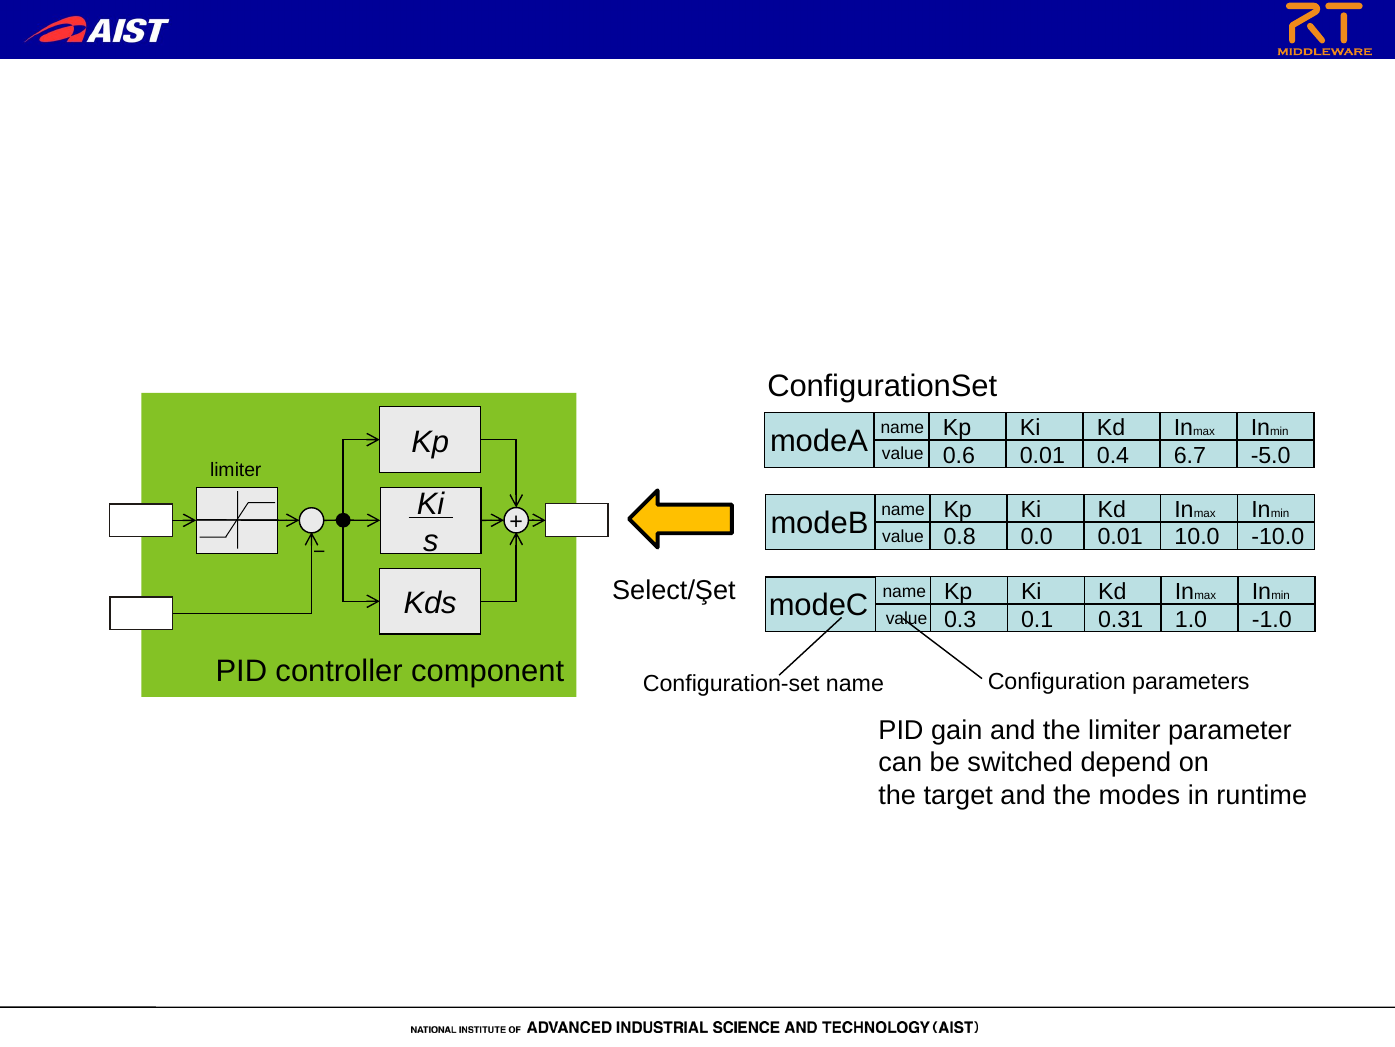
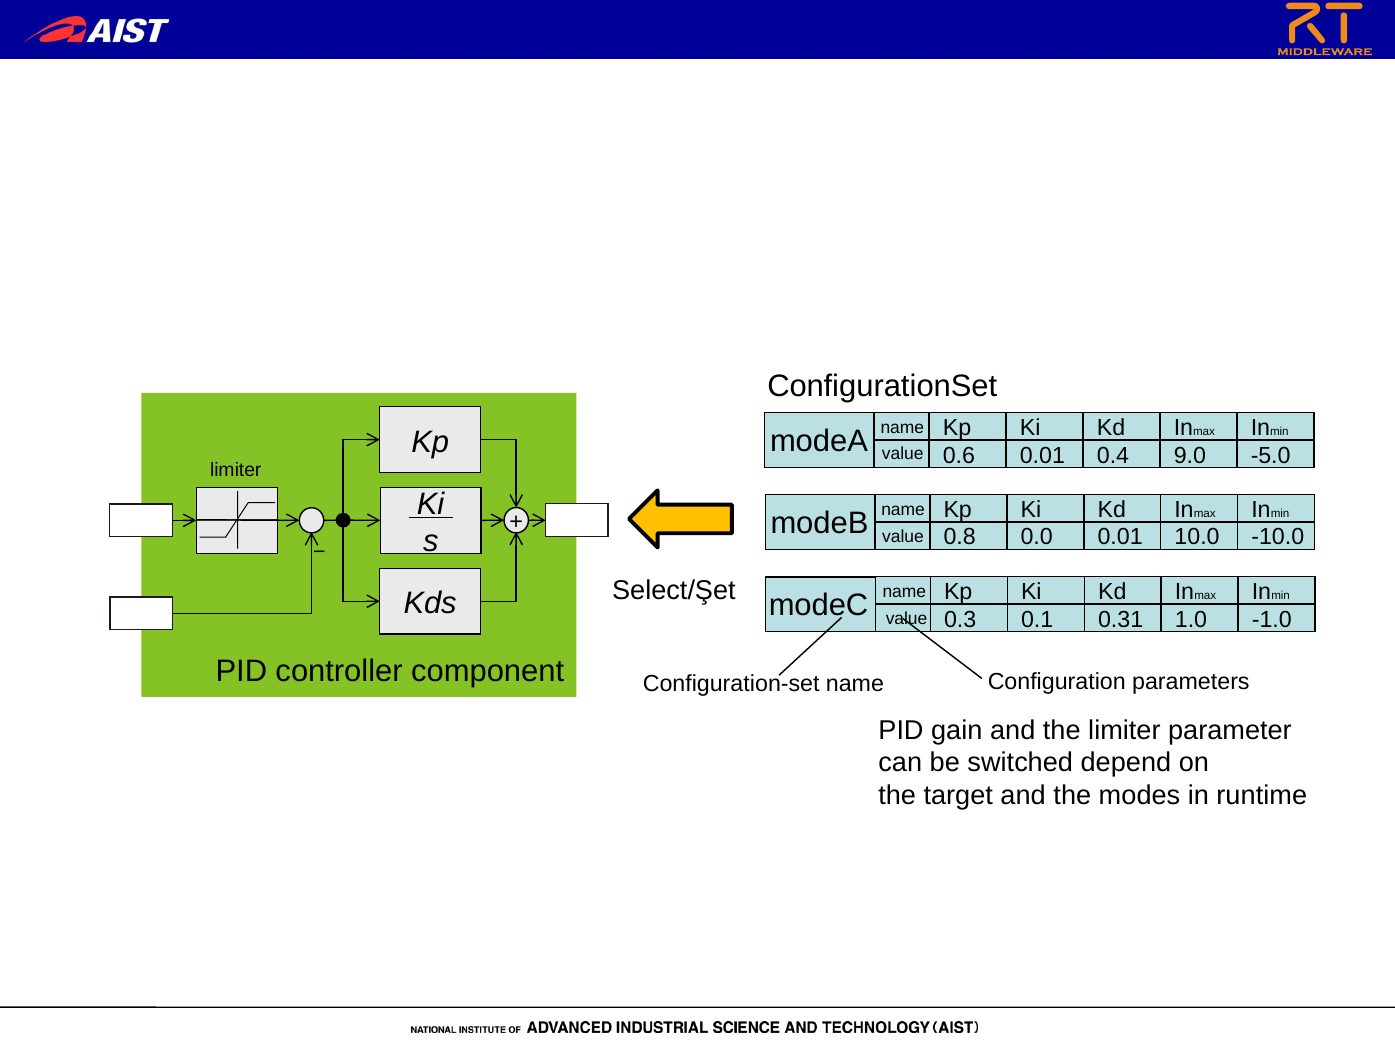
6.7: 6.7 -> 9.0 (1190, 455)
